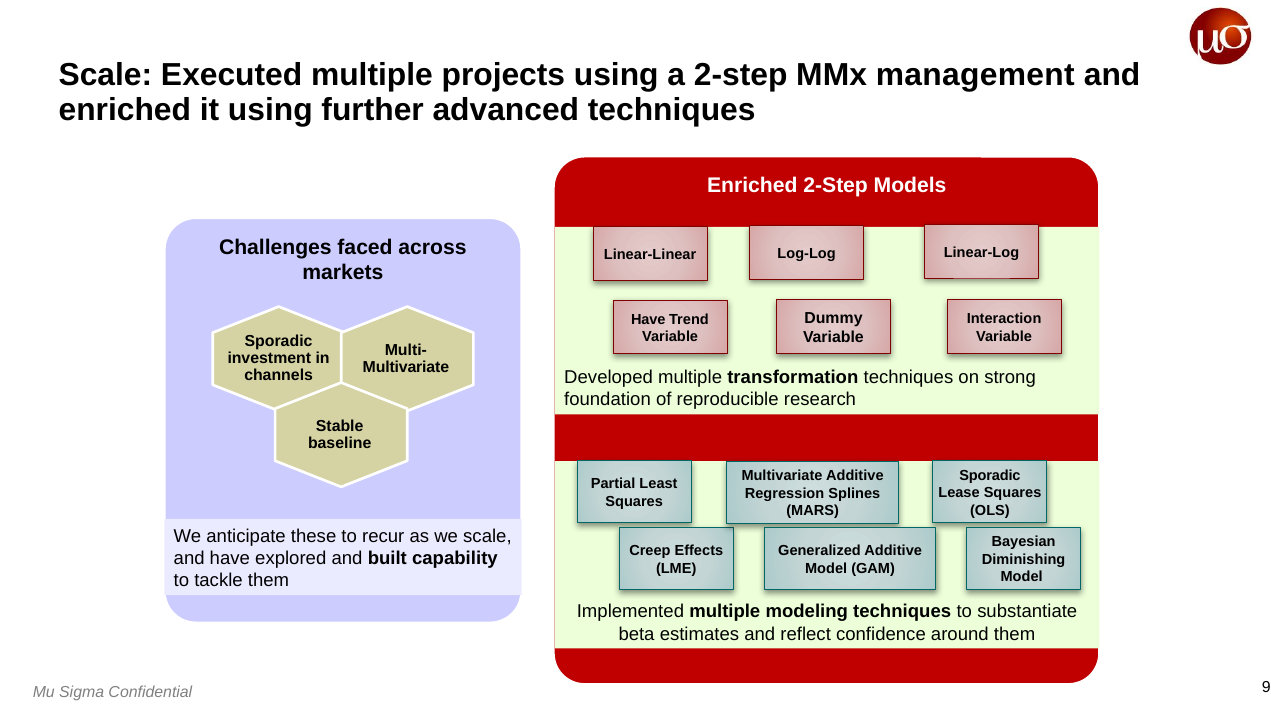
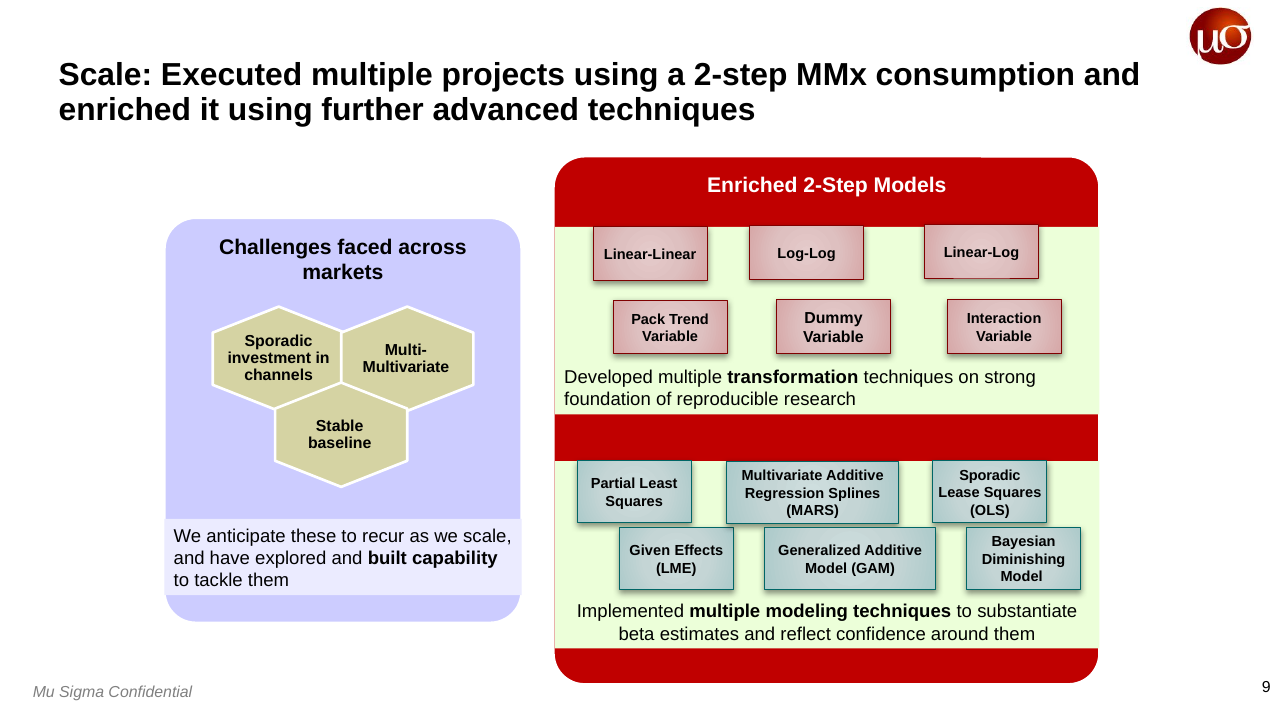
management: management -> consumption (975, 75)
Have: Have -> Pack (648, 319)
Creep: Creep -> Given (650, 551)
